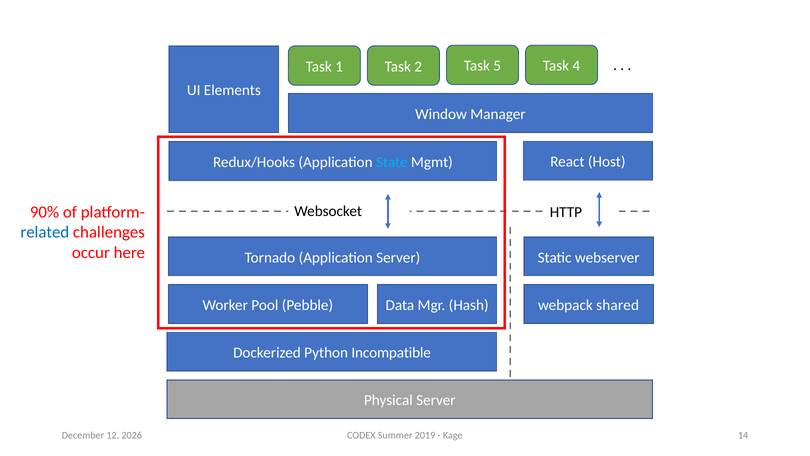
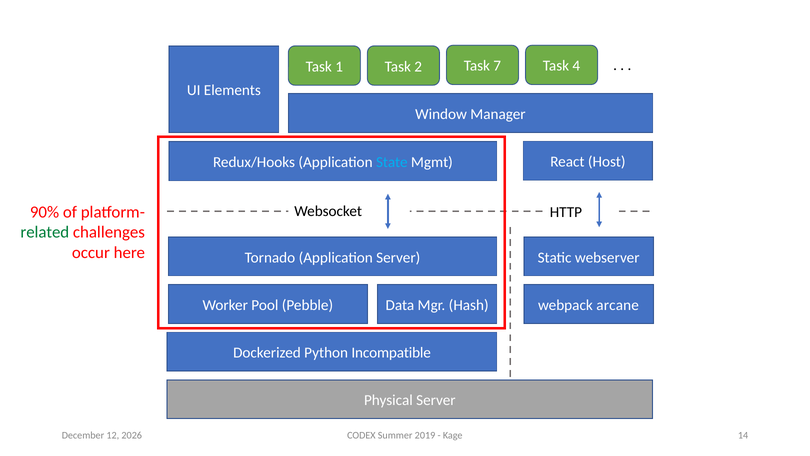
5: 5 -> 7 (497, 66)
related colour: blue -> green (45, 232)
shared: shared -> arcane (618, 305)
